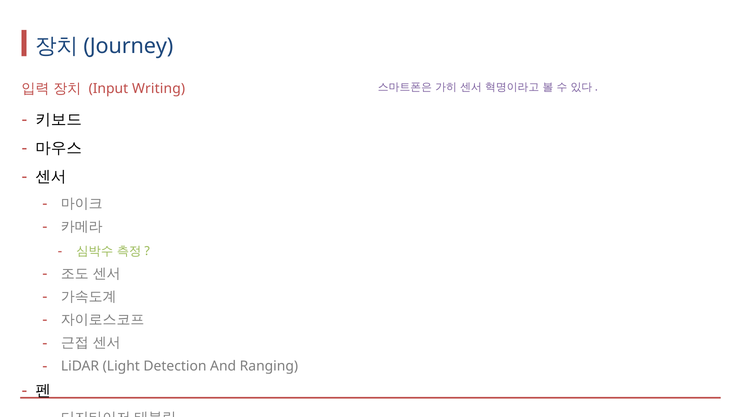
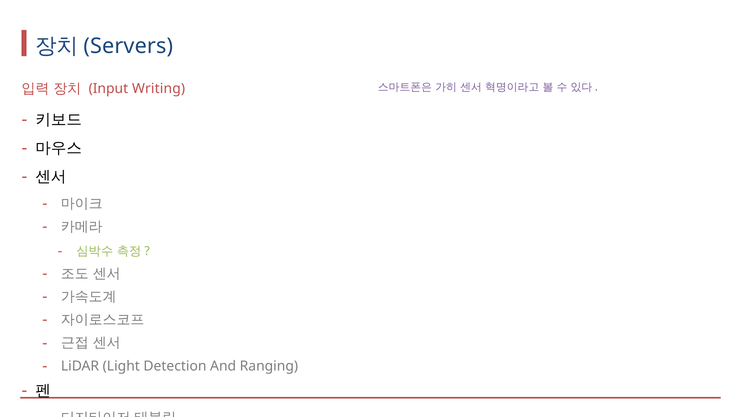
Journey: Journey -> Servers (128, 46)
